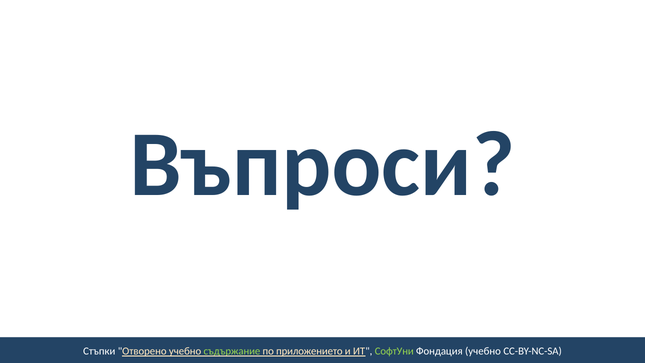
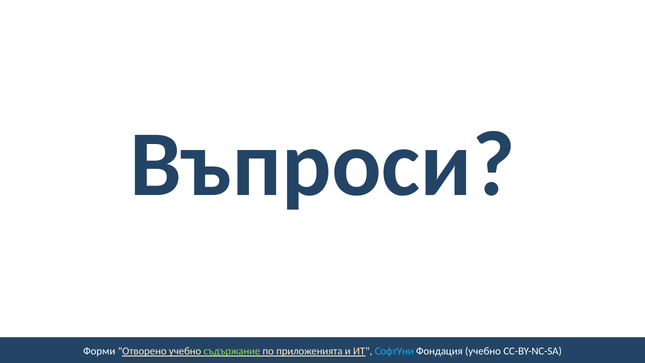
Стъпки: Стъпки -> Форми (99, 351)
приложението: приложението -> приложенията (309, 351)
СофтУни colour: light green -> light blue (394, 351)
